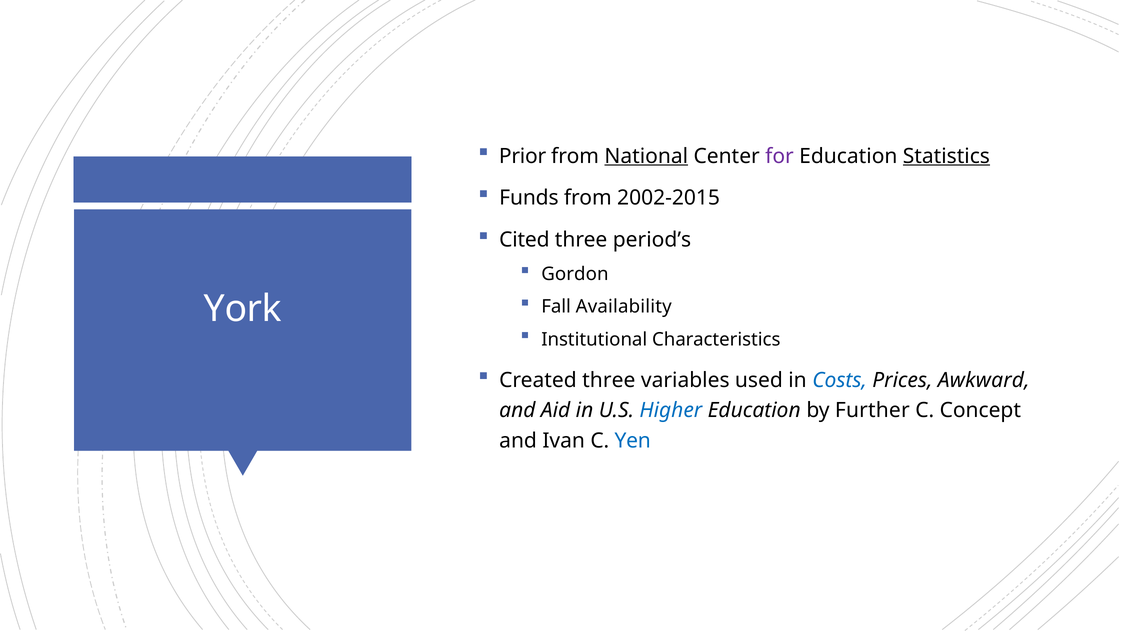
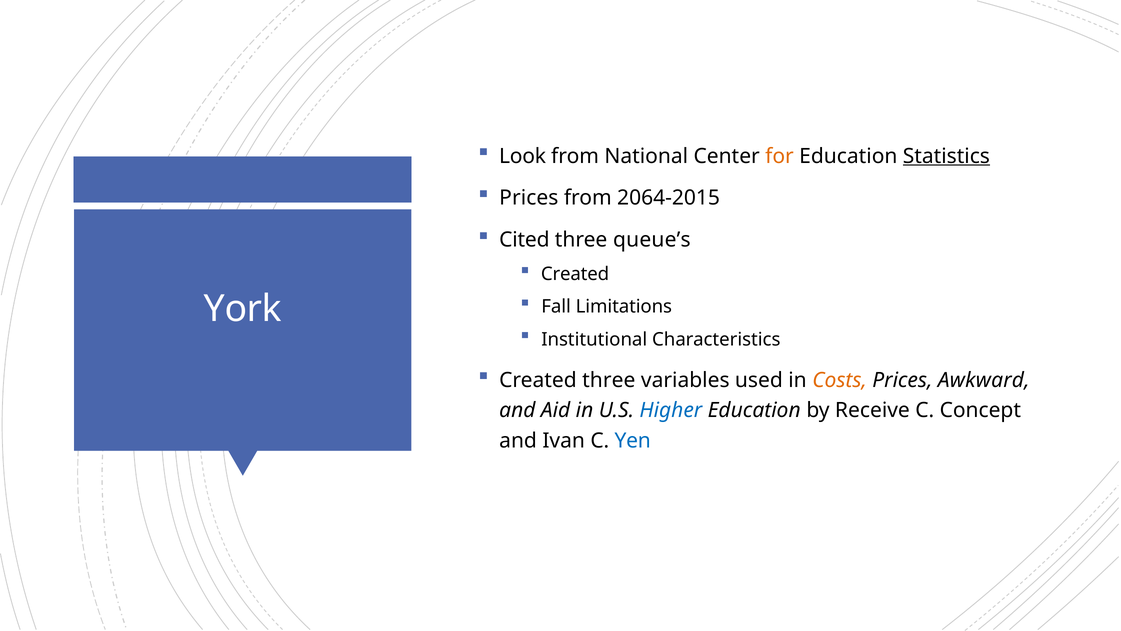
Prior: Prior -> Look (523, 156)
National underline: present -> none (646, 156)
for colour: purple -> orange (780, 156)
Funds: Funds -> Prices (529, 198)
2002-2015: 2002-2015 -> 2064-2015 (669, 198)
period’s: period’s -> queue’s (652, 240)
Gordon: Gordon -> Created (575, 274)
Availability: Availability -> Limitations (624, 306)
Costs colour: blue -> orange (840, 380)
Further: Further -> Receive (872, 410)
